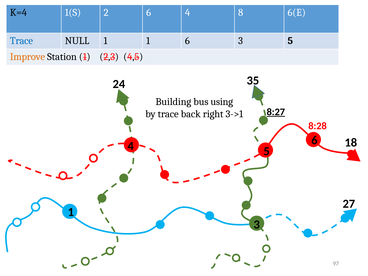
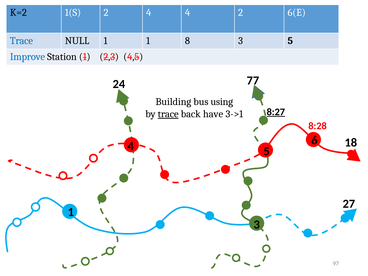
K=4: K=4 -> K=2 (18, 12)
2 6: 6 -> 4 (149, 12)
4 8: 8 -> 2 (241, 12)
1 1 6: 6 -> 8 (187, 41)
Improve colour: orange -> blue (27, 57)
35: 35 -> 77 (253, 81)
trace underline: none -> present (168, 114)
right: right -> have (213, 114)
